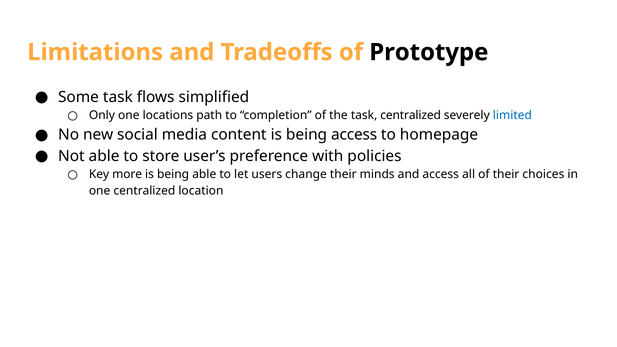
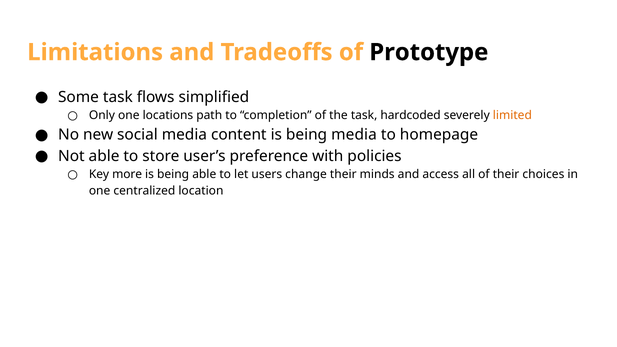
task centralized: centralized -> hardcoded (411, 115)
limited colour: blue -> orange (512, 115)
being access: access -> media (354, 135)
